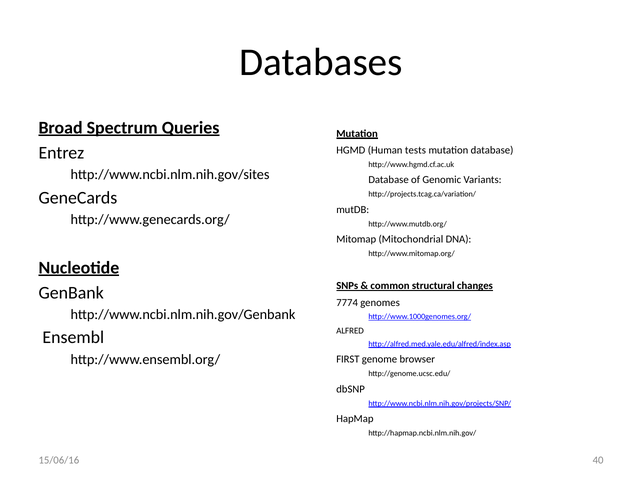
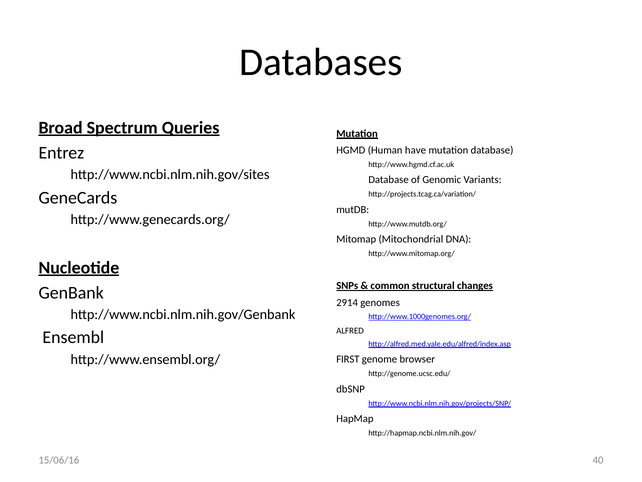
tests: tests -> have (415, 150)
7774: 7774 -> 2914 (347, 302)
